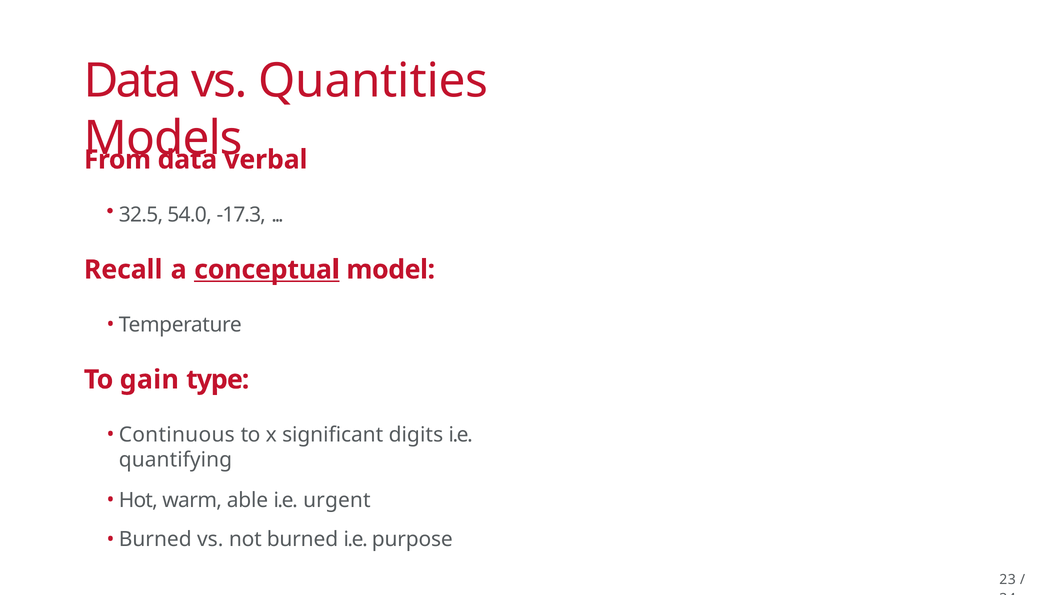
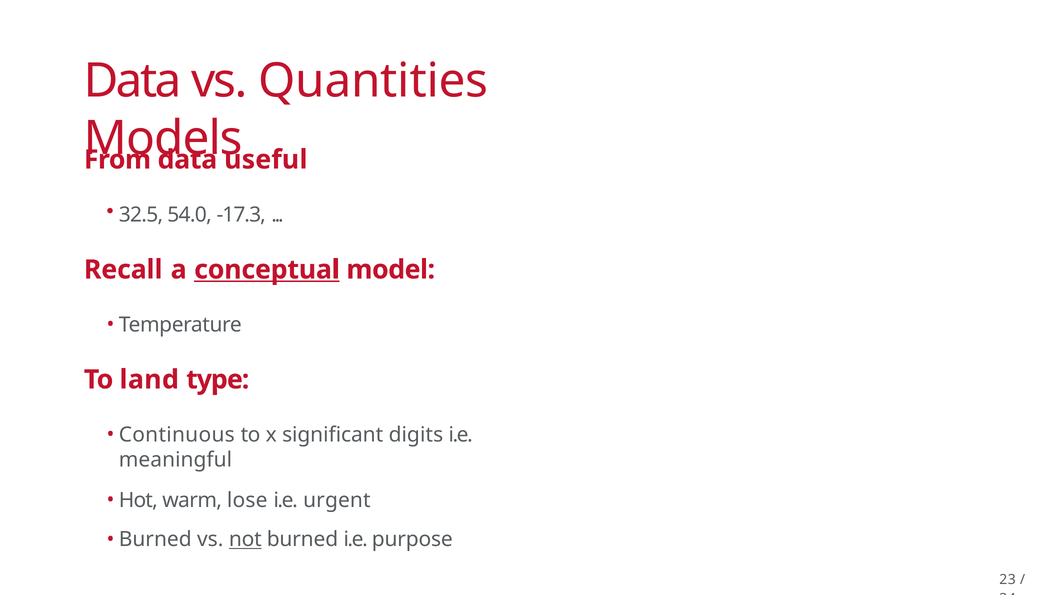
verbal: verbal -> useful (266, 160)
gain: gain -> land (149, 380)
quantifying: quantifying -> meaningful (175, 460)
able: able -> lose (247, 501)
not underline: none -> present (245, 540)
